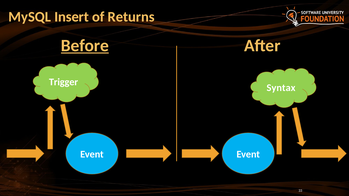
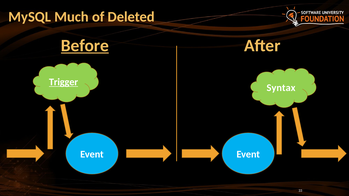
Insert: Insert -> Much (72, 17)
Returns: Returns -> Deleted (131, 17)
Trigger underline: none -> present (63, 82)
